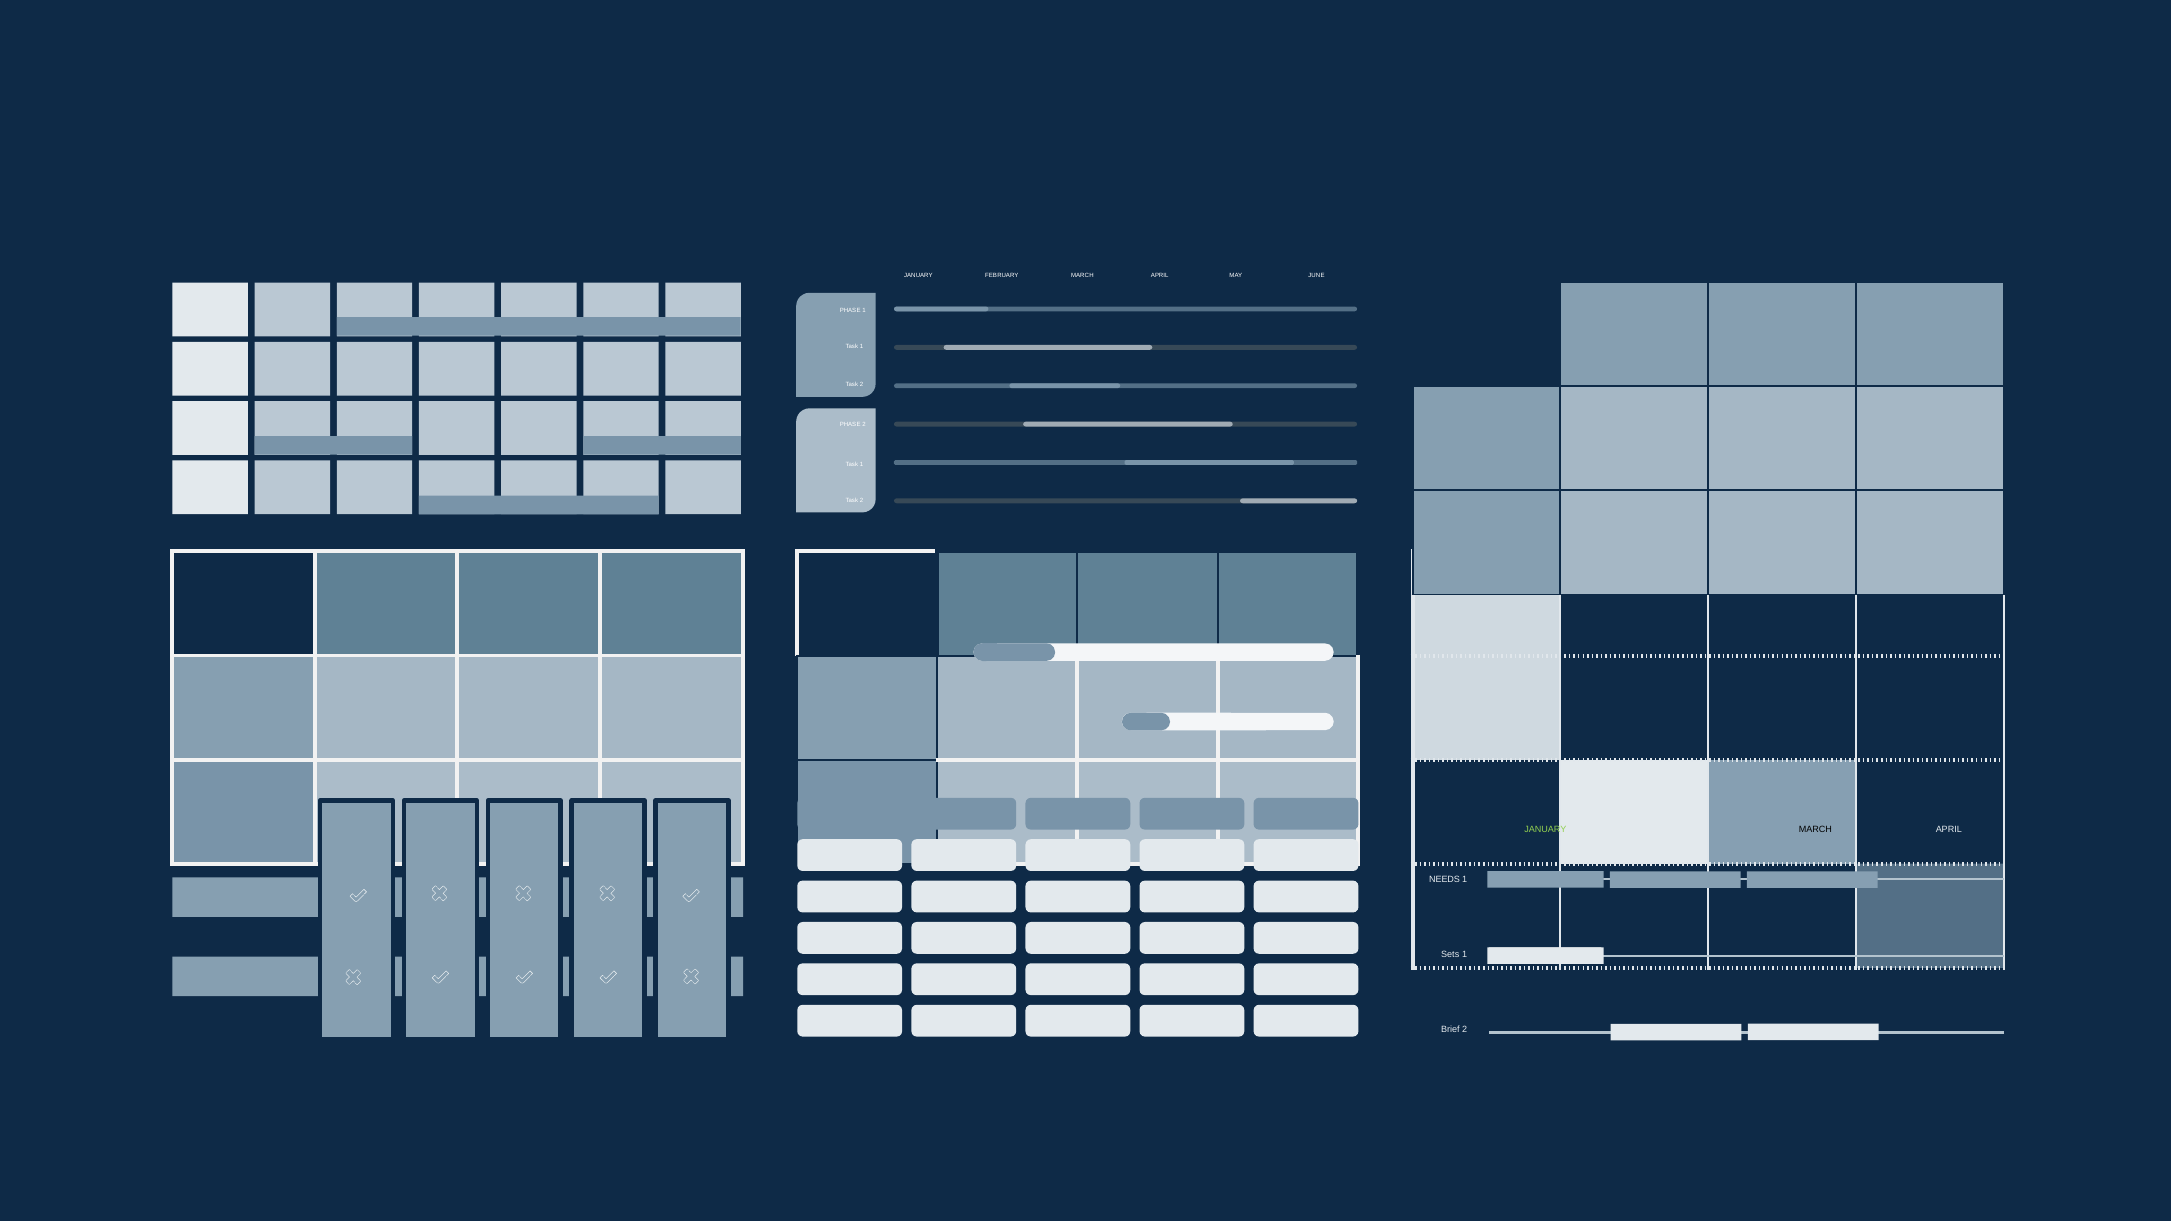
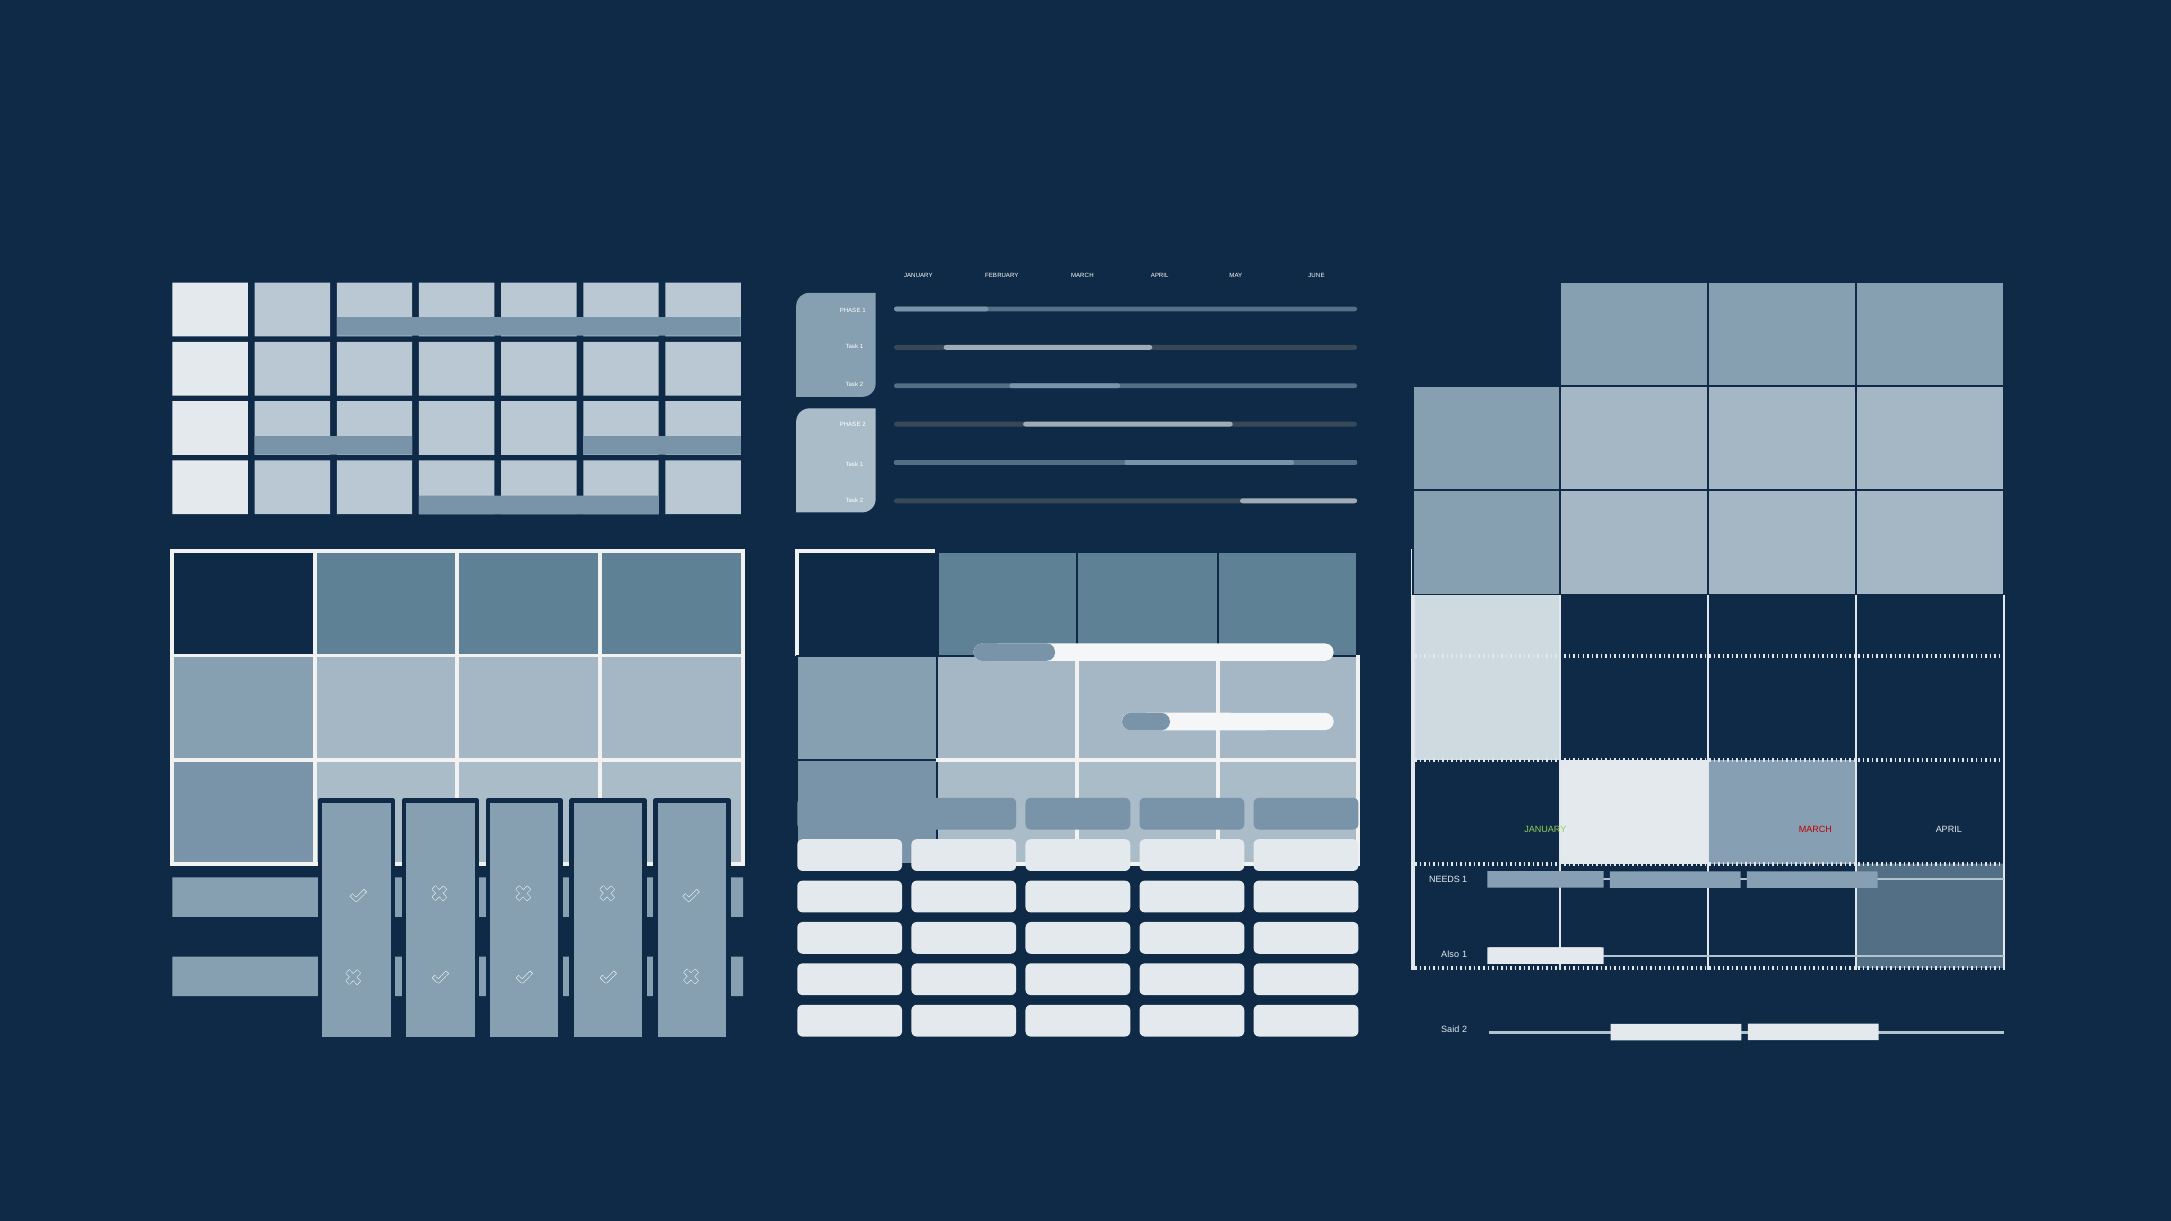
MARCH colour: black -> red (1815, 830)
Sets: Sets -> Also (1450, 955)
Brief: Brief -> Said (1450, 1030)
